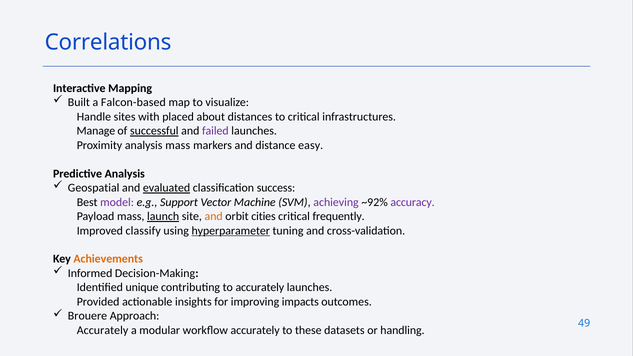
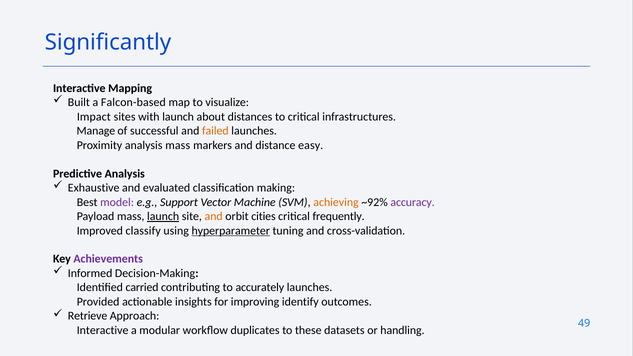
Correlations: Correlations -> Significantly (108, 42)
Handle: Handle -> Impact (94, 117)
with placed: placed -> launch (178, 117)
successful underline: present -> none (154, 131)
failed colour: purple -> orange (215, 131)
Geospatial: Geospatial -> Exhaustive (94, 188)
evaluated underline: present -> none (167, 188)
success: success -> making (276, 188)
achieving colour: purple -> orange (336, 202)
Achievements colour: orange -> purple (108, 259)
unique: unique -> carried (142, 288)
impacts: impacts -> identify (300, 302)
Brouere: Brouere -> Retrieve (88, 316)
Accurately: Accurately -> Interactive (103, 330)
workflow accurately: accurately -> duplicates (255, 330)
